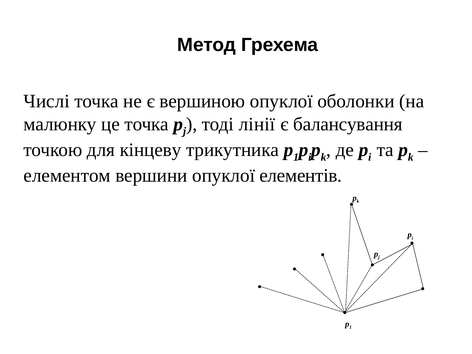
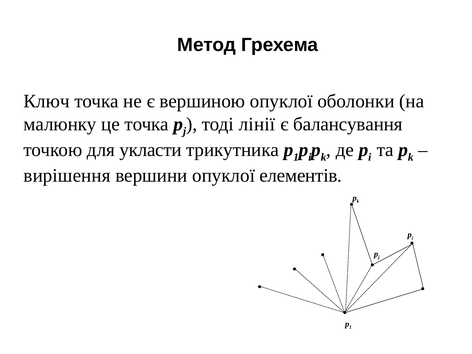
Числі: Числі -> Ключ (47, 101)
кінцеву: кінцеву -> укласти (151, 150)
елементом: елементом -> вирішення (67, 176)
